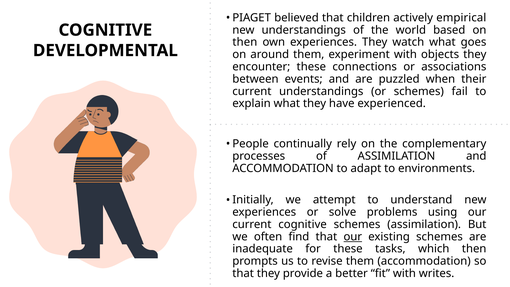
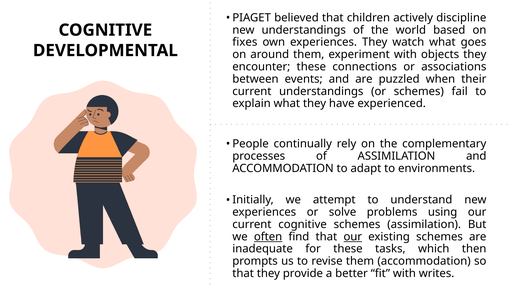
empirical: empirical -> discipline (461, 18)
then: then -> fixes (245, 42)
often underline: none -> present (268, 237)
